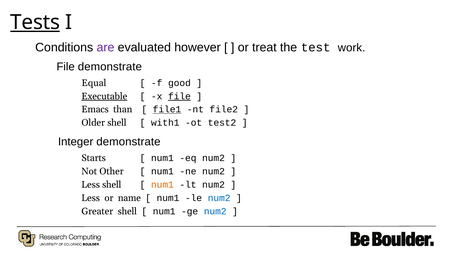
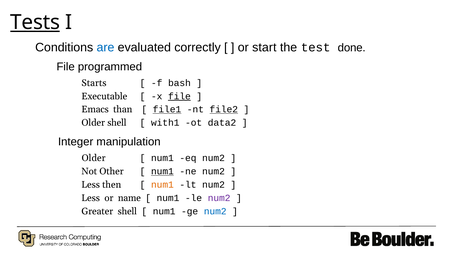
are colour: purple -> blue (105, 47)
however: however -> correctly (198, 47)
treat: treat -> start (264, 47)
work: work -> done (352, 48)
File demonstrate: demonstrate -> programmed (110, 67)
Equal: Equal -> Starts (94, 83)
good: good -> bash (179, 83)
Executable underline: present -> none (104, 96)
file2 underline: none -> present (224, 109)
test2: test2 -> data2 (222, 123)
Integer demonstrate: demonstrate -> manipulation (129, 142)
Starts: Starts -> Older (94, 158)
num1 underline: none -> present (162, 171)
Less shell: shell -> then (112, 185)
num2 colour: blue -> purple (219, 198)
